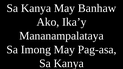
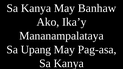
Imong: Imong -> Upang (36, 50)
